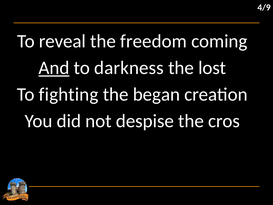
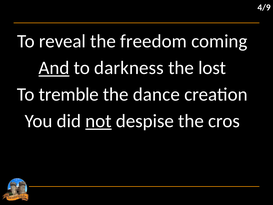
fighting: fighting -> tremble (69, 94)
began: began -> dance (156, 94)
not underline: none -> present (98, 121)
